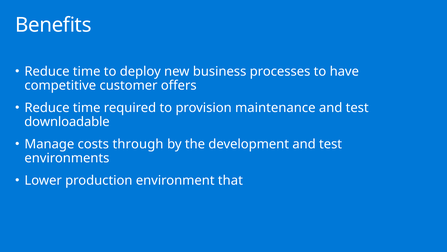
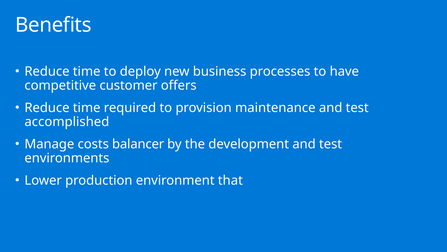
downloadable: downloadable -> accomplished (67, 122)
through: through -> balancer (138, 144)
